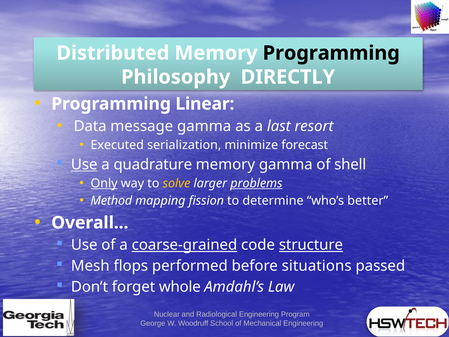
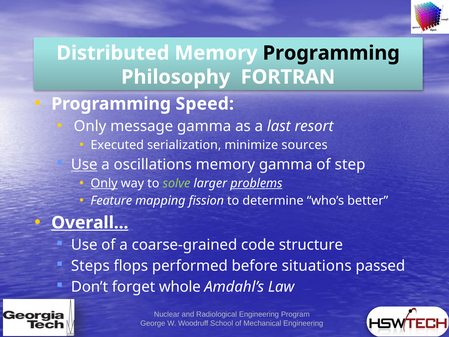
DIRECTLY: DIRECTLY -> FORTRAN (288, 77)
Linear: Linear -> Speed (205, 104)
Data: Data -> Only (90, 126)
forecast: forecast -> sources (305, 145)
quadrature: quadrature -> oscillations (153, 164)
shell: shell -> step (350, 164)
solve colour: yellow -> light green (176, 183)
Method: Method -> Feature (111, 201)
Overall underline: none -> present (90, 223)
coarse-grained underline: present -> none (184, 245)
structure underline: present -> none (311, 245)
Mesh: Mesh -> Steps (90, 266)
